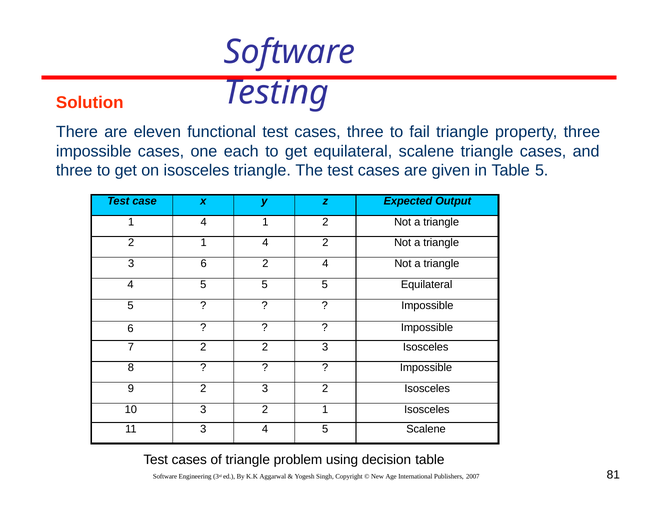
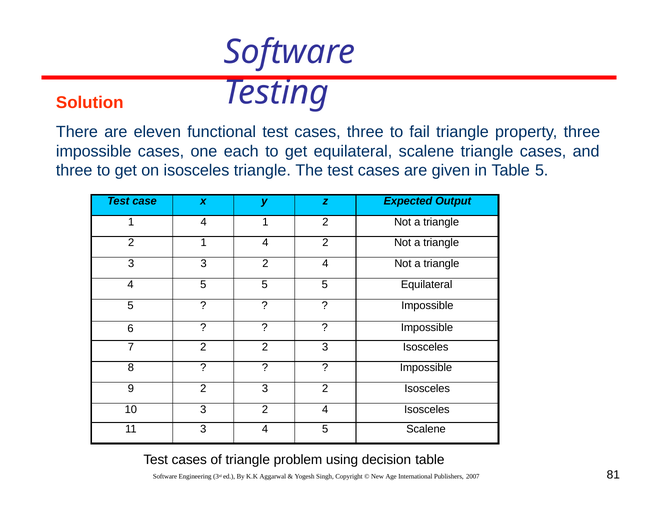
3 6: 6 -> 3 (204, 263)
10 3 2 1: 1 -> 4 (325, 409)
